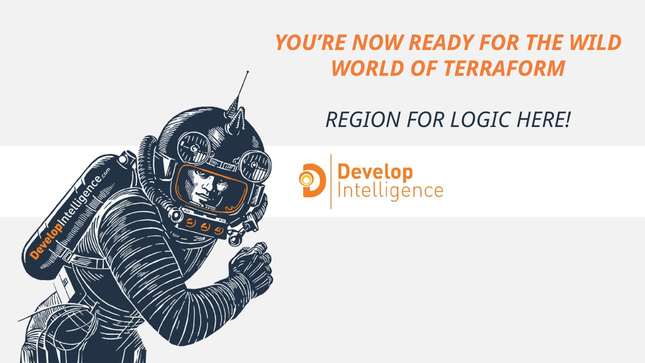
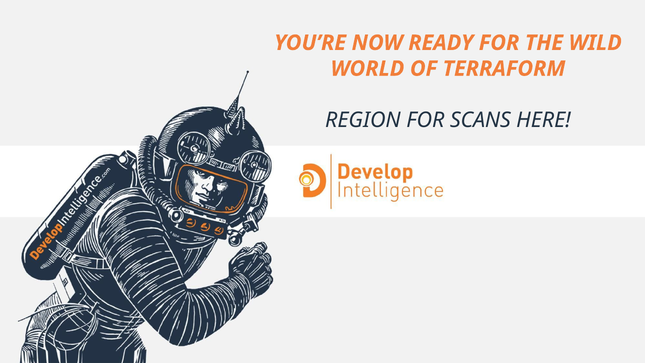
LOGIC: LOGIC -> SCANS (480, 120)
